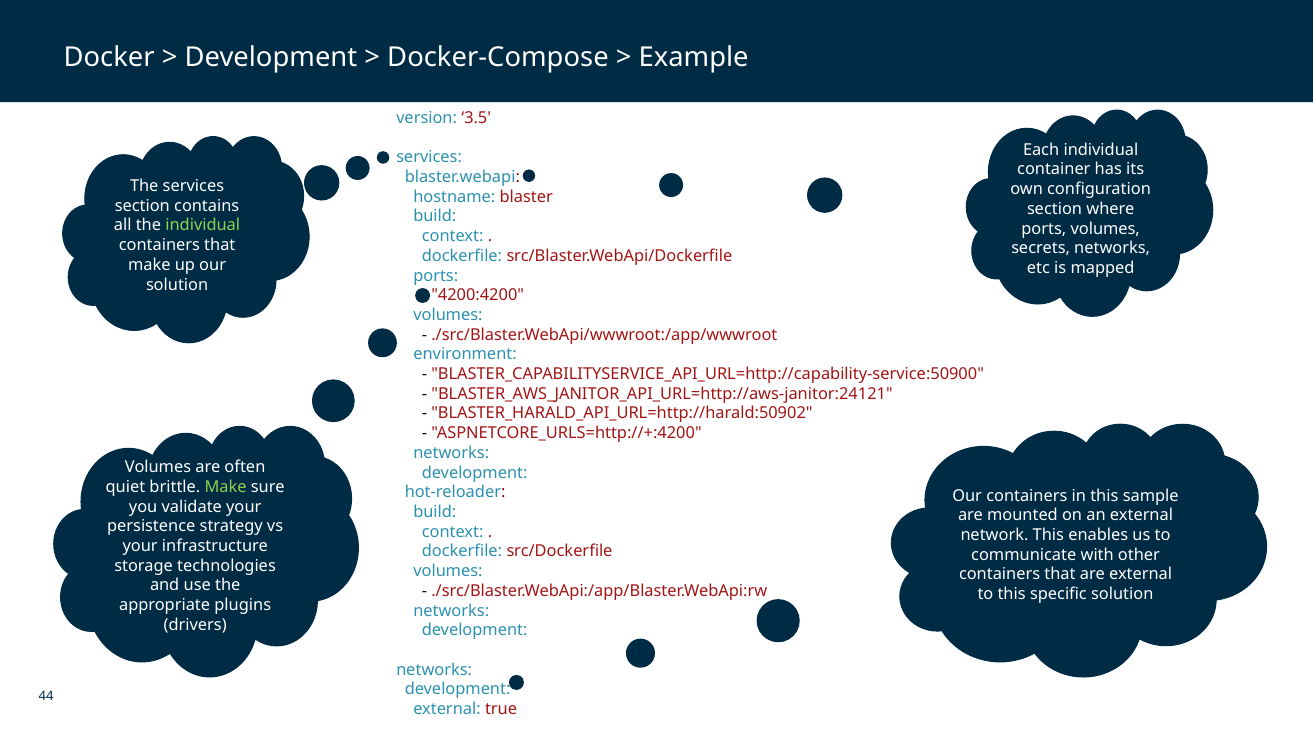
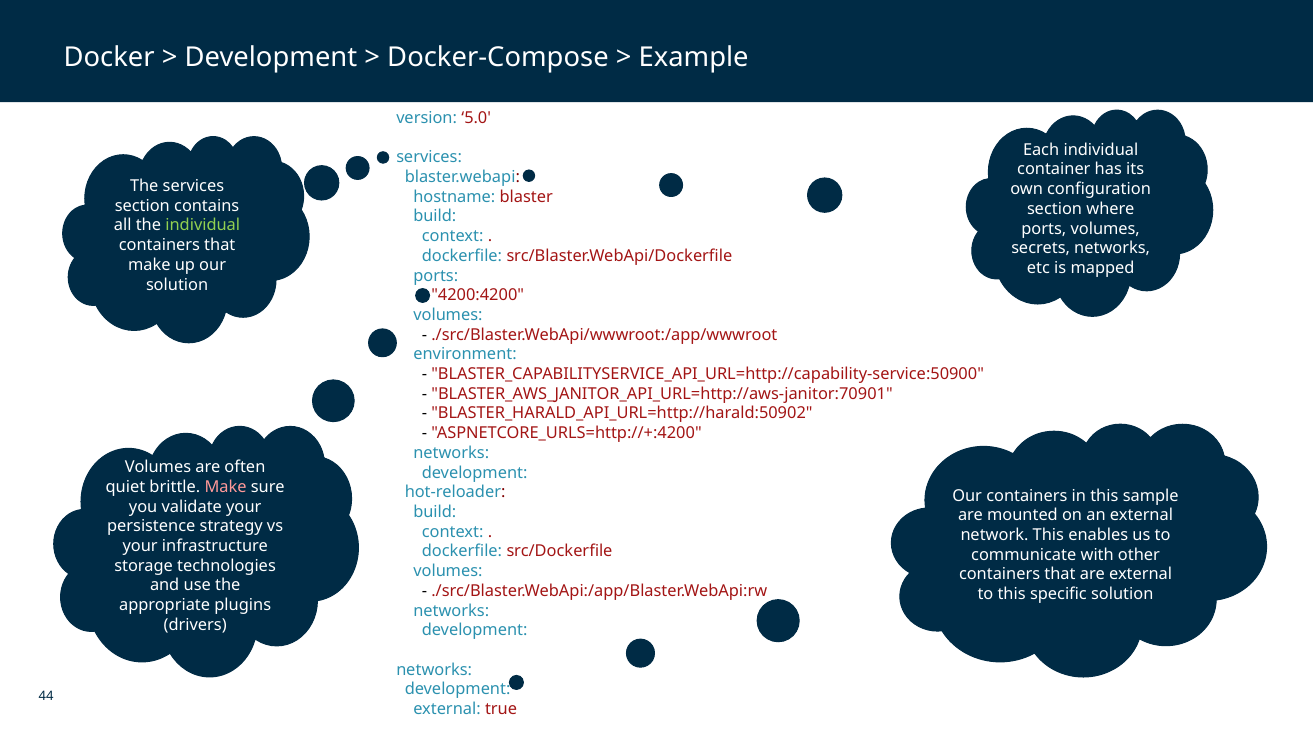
3.5: 3.5 -> 5.0 (476, 118)
BLASTER_AWS_JANITOR_API_URL=http://aws-janitor:24121: BLASTER_AWS_JANITOR_API_URL=http://aws-janitor:24121 -> BLASTER_AWS_JANITOR_API_URL=http://aws-janitor:70901 (662, 394)
Make colour: light green -> pink (226, 487)
